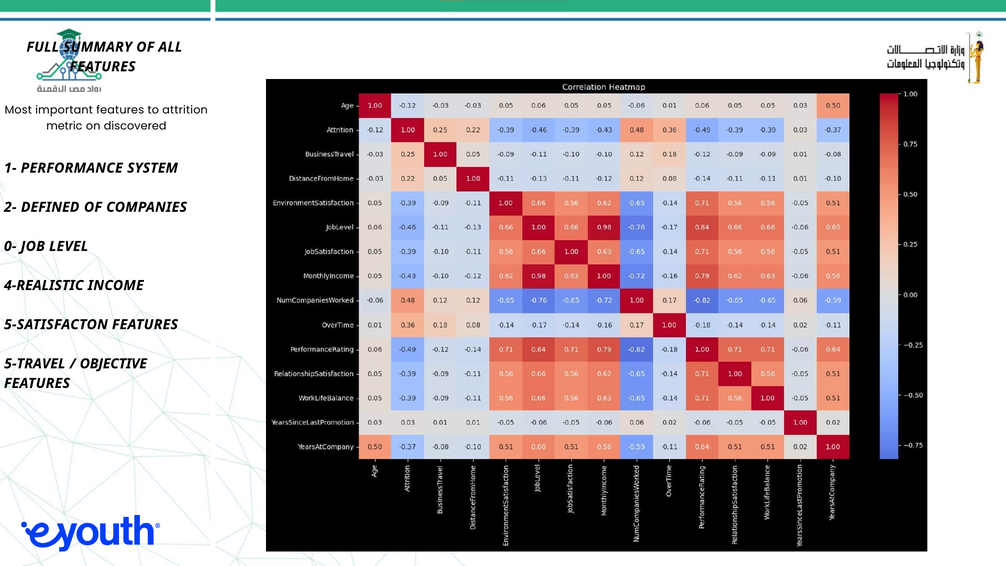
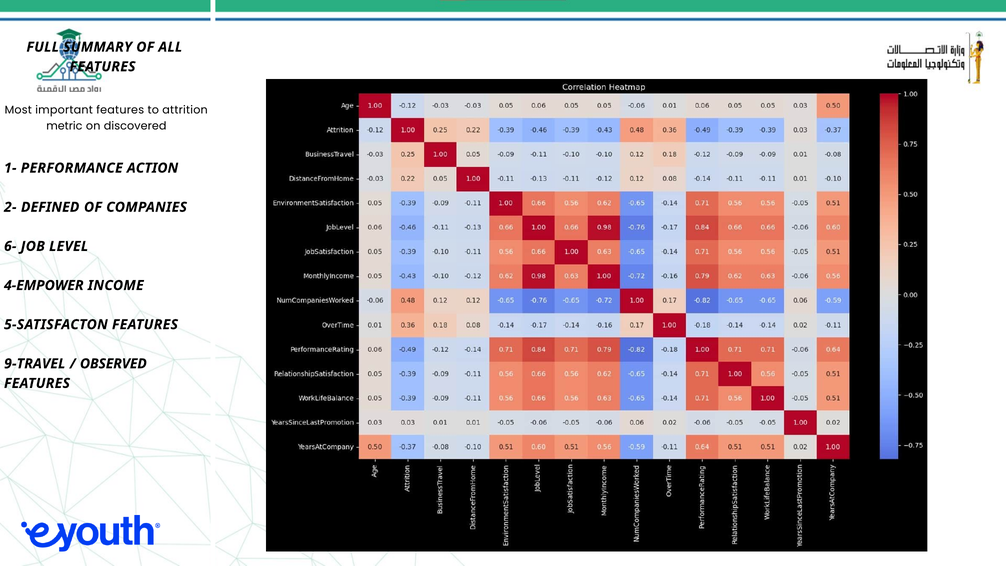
SYSTEM: SYSTEM -> ACTION (153, 168)
0-: 0- -> 6- (10, 246)
4-REALISTIC: 4-REALISTIC -> 4-EMPOWER (44, 285)
5-TRAVEL: 5-TRAVEL -> 9-TRAVEL (35, 364)
OBJECTIVE: OBJECTIVE -> OBSERVED (113, 364)
